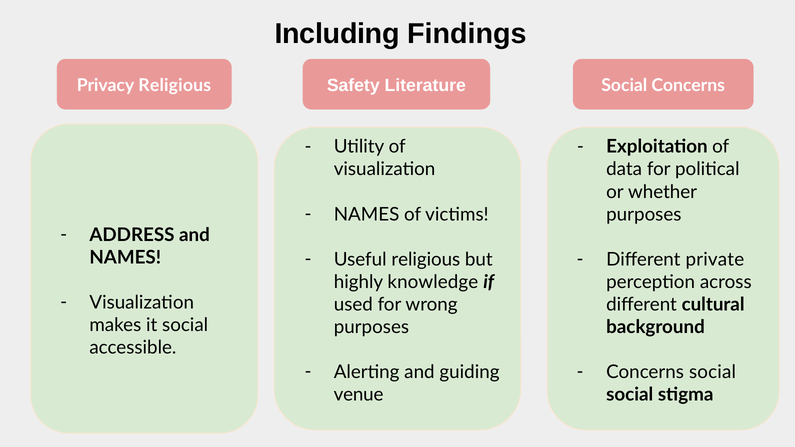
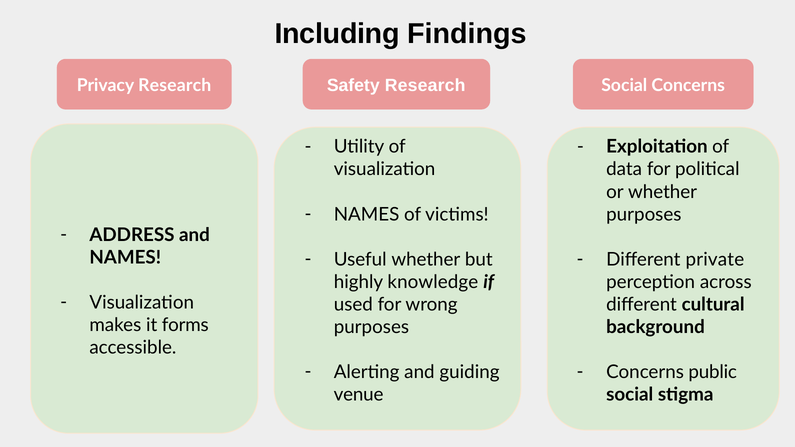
Privacy Religious: Religious -> Research (175, 85)
Safety Literature: Literature -> Research (425, 85)
Useful religious: religious -> whether (426, 260)
it social: social -> forms (185, 325)
Concerns social: social -> public (713, 372)
